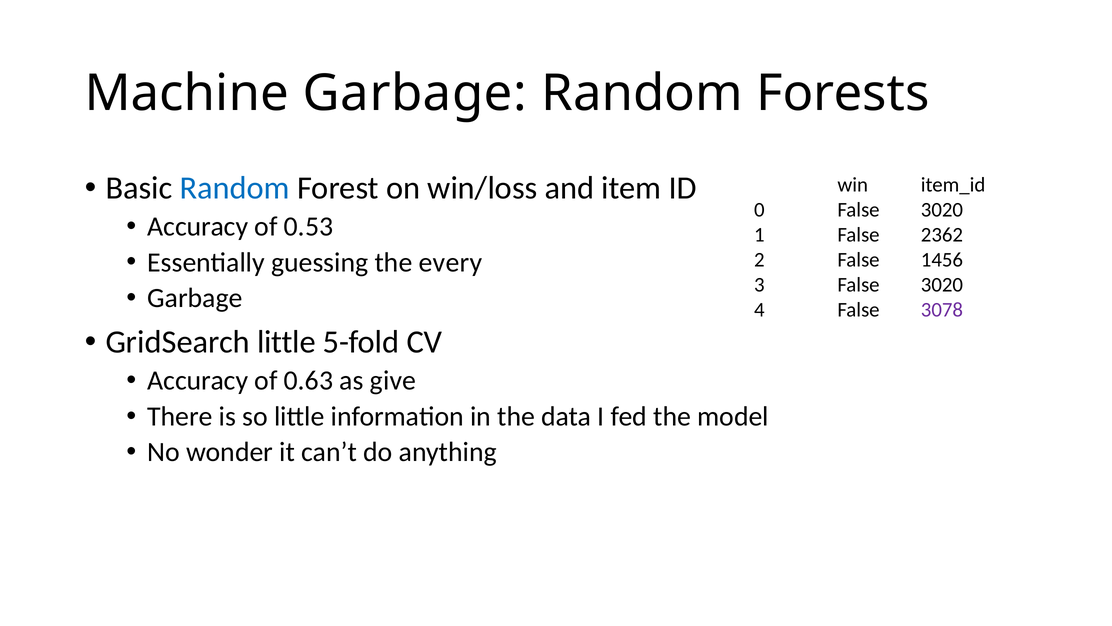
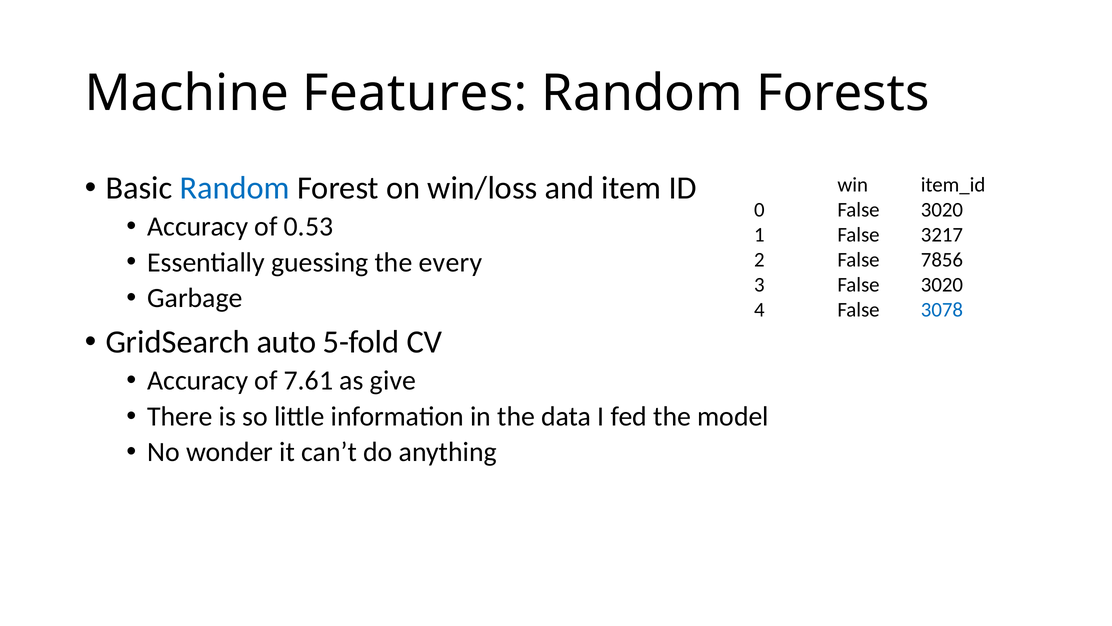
Machine Garbage: Garbage -> Features (415, 93)
2362: 2362 -> 3217 (942, 235)
1456: 1456 -> 7856 (942, 260)
3078 colour: purple -> blue (942, 310)
GridSearch little: little -> auto (286, 342)
0.63: 0.63 -> 7.61 (308, 380)
